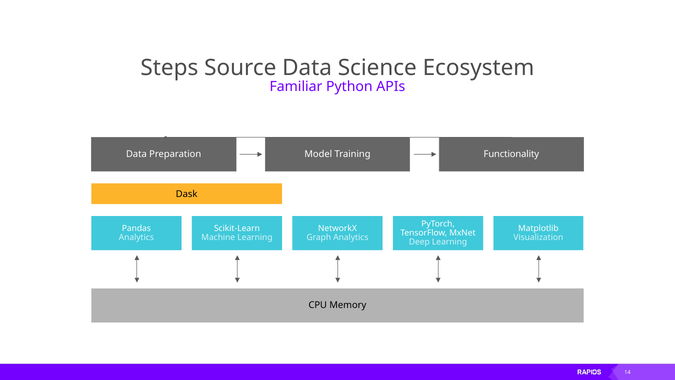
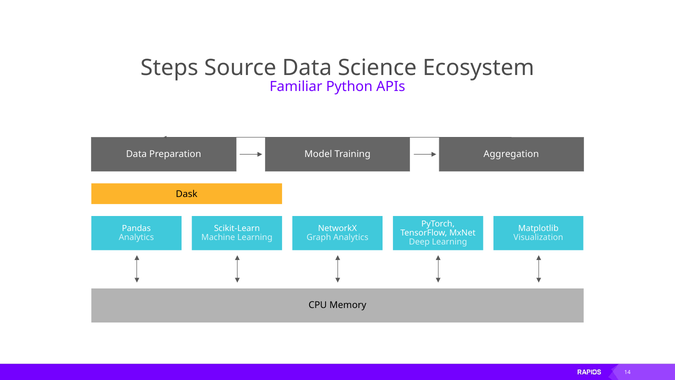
Functionality: Functionality -> Aggregation (511, 154)
